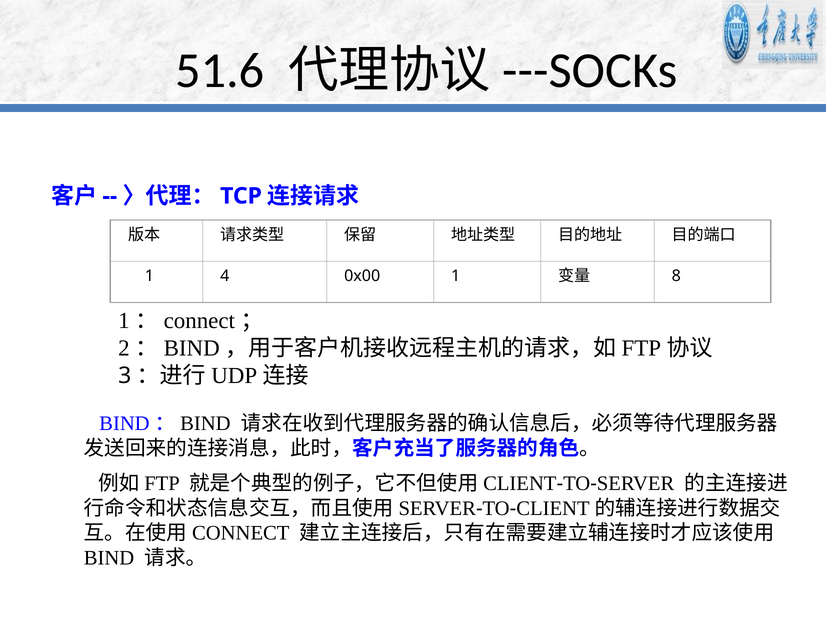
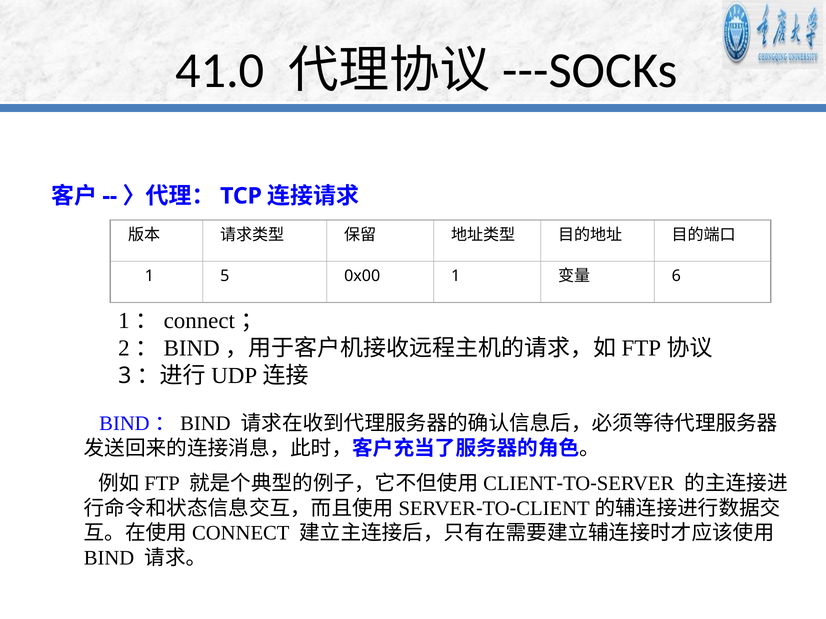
51.6: 51.6 -> 41.0 (220, 71)
4: 4 -> 5 (225, 276)
8: 8 -> 6 (676, 276)
